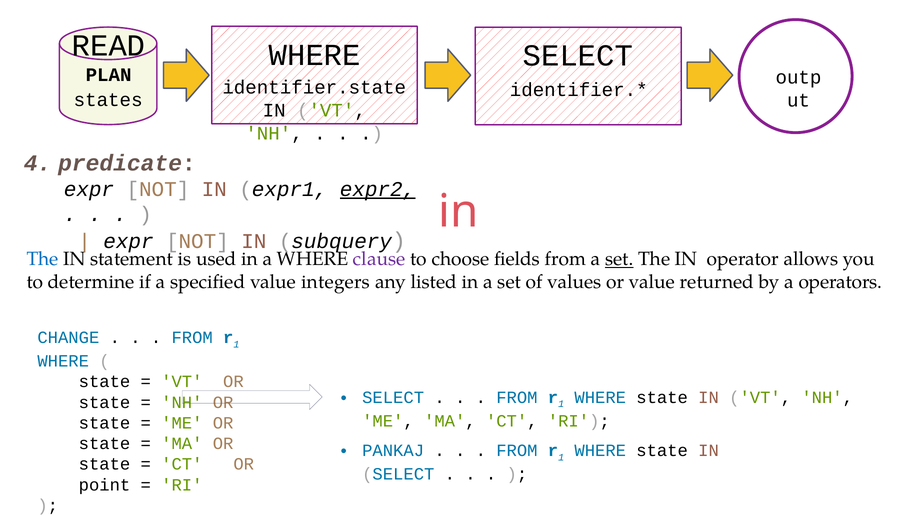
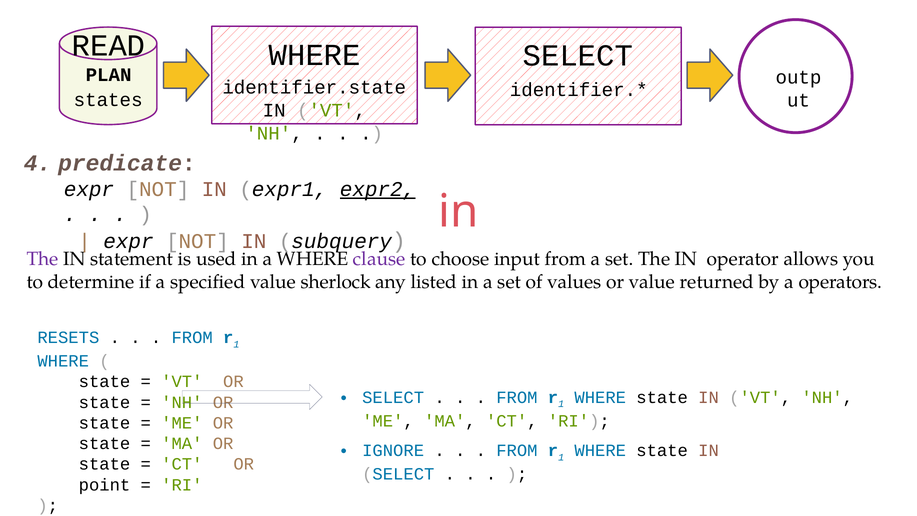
The colour: blue -> purple (43, 259)
fields: fields -> input (517, 259)
set underline: present -> none (619, 259)
integers: integers -> sherlock (336, 282)
CHANGE: CHANGE -> RESETS (68, 337)
PANKAJ: PANKAJ -> IGNORE (393, 451)
